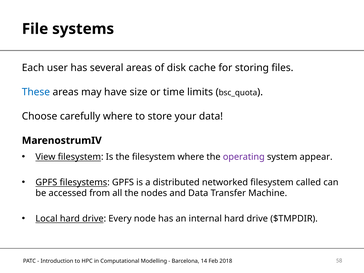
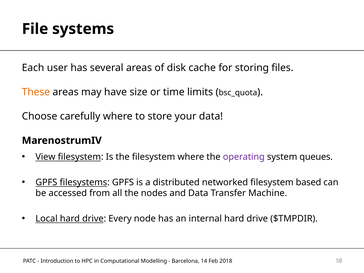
These colour: blue -> orange (36, 92)
appear: appear -> queues (316, 157)
called: called -> based (309, 182)
